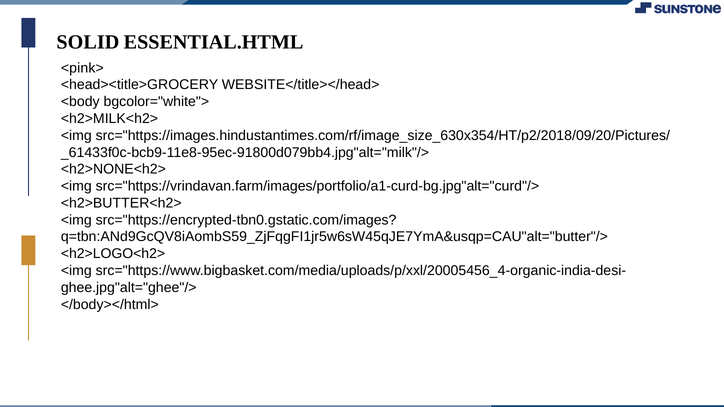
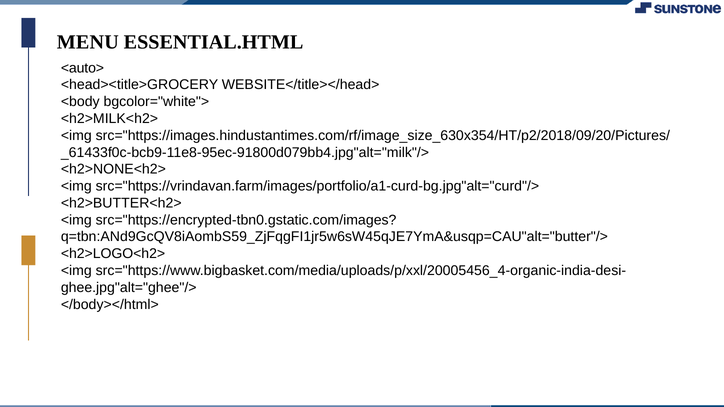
SOLID: SOLID -> MENU (88, 42)
<pink>: <pink> -> <auto> (82, 68)
